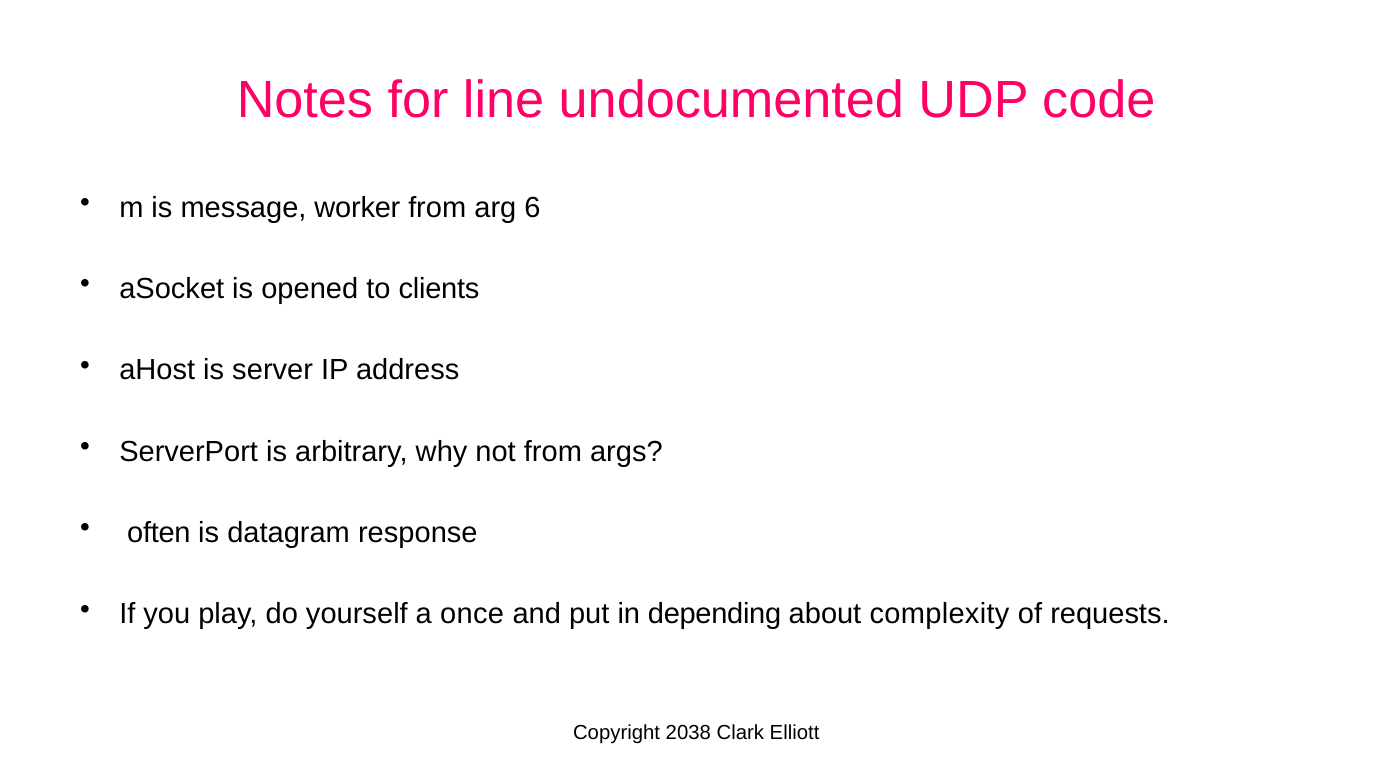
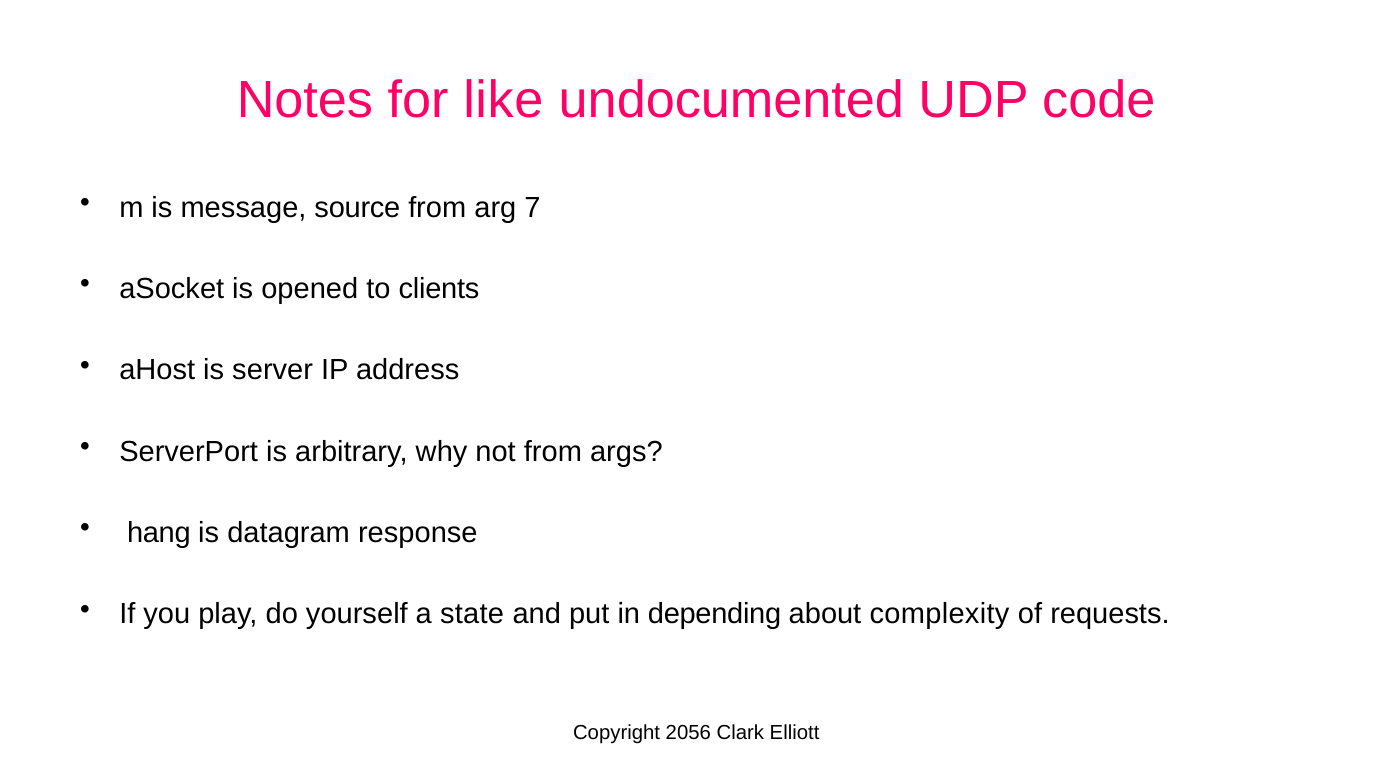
line: line -> like (503, 100)
worker: worker -> source (357, 208)
6: 6 -> 7 (532, 208)
often: often -> hang (159, 533)
once: once -> state (472, 614)
2038: 2038 -> 2056 (688, 732)
